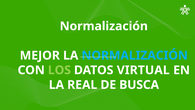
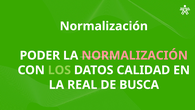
MEJOR: MEJOR -> PODER (40, 55)
NORMALIZACIÓN colour: light blue -> pink (135, 55)
VIRTUAL: VIRTUAL -> CALIDAD (143, 70)
